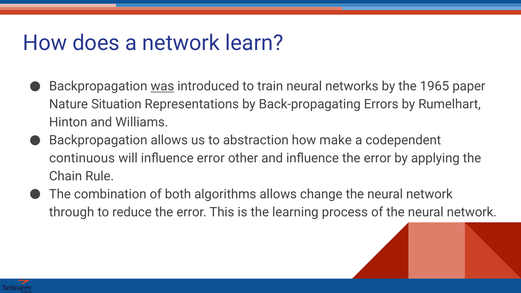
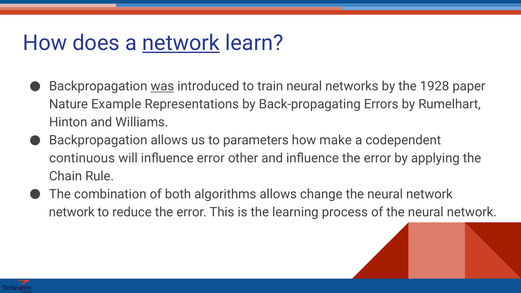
network underline: none -> present (181, 43)
1965: 1965 -> 1928 (435, 86)
Situation: Situation -> Example (116, 104)
abstraction: abstraction -> parameters (256, 140)
through: through -> network (72, 212)
